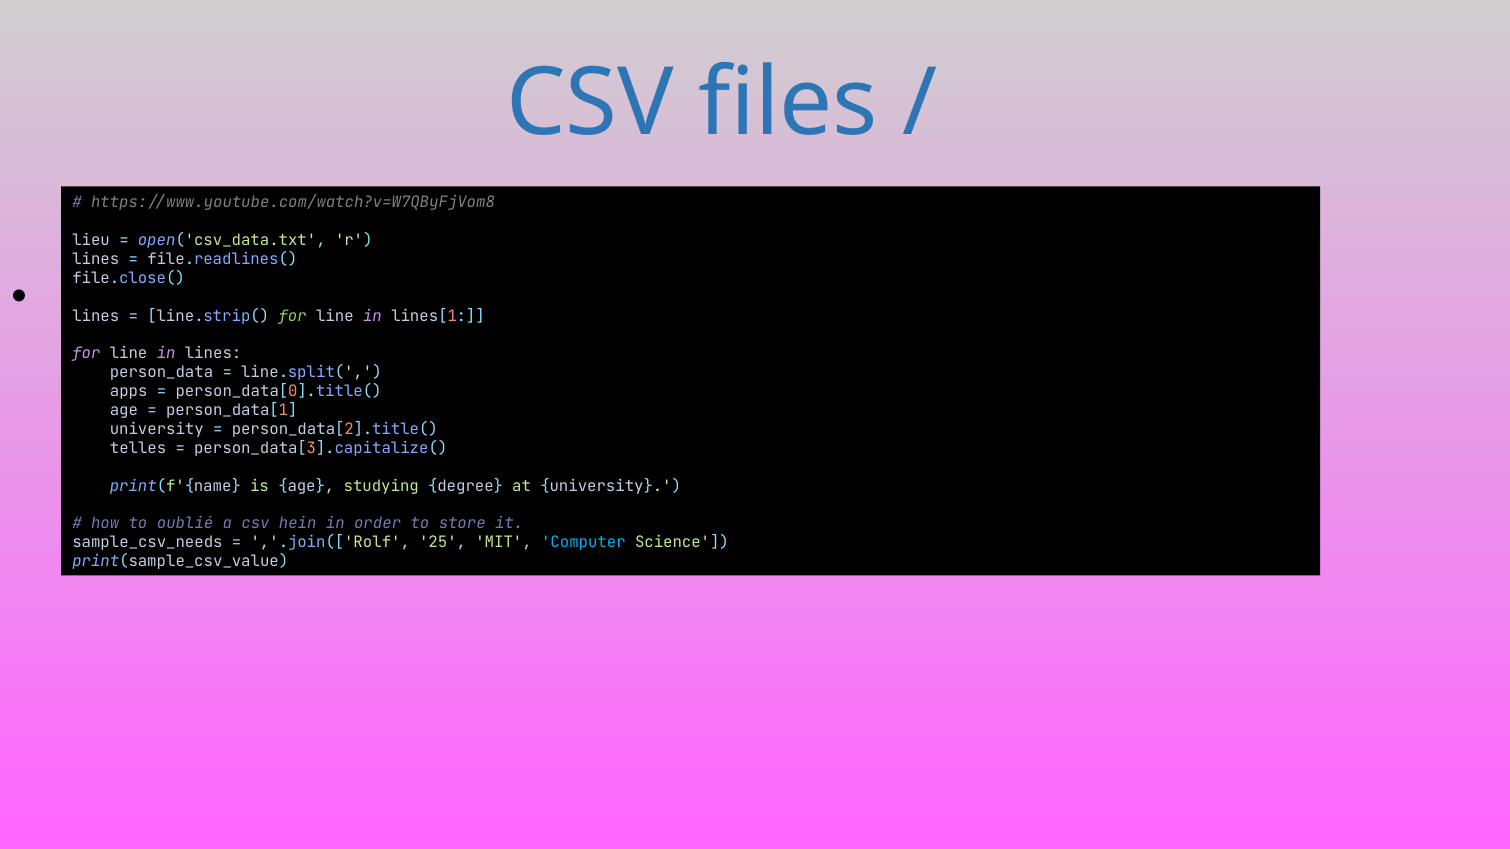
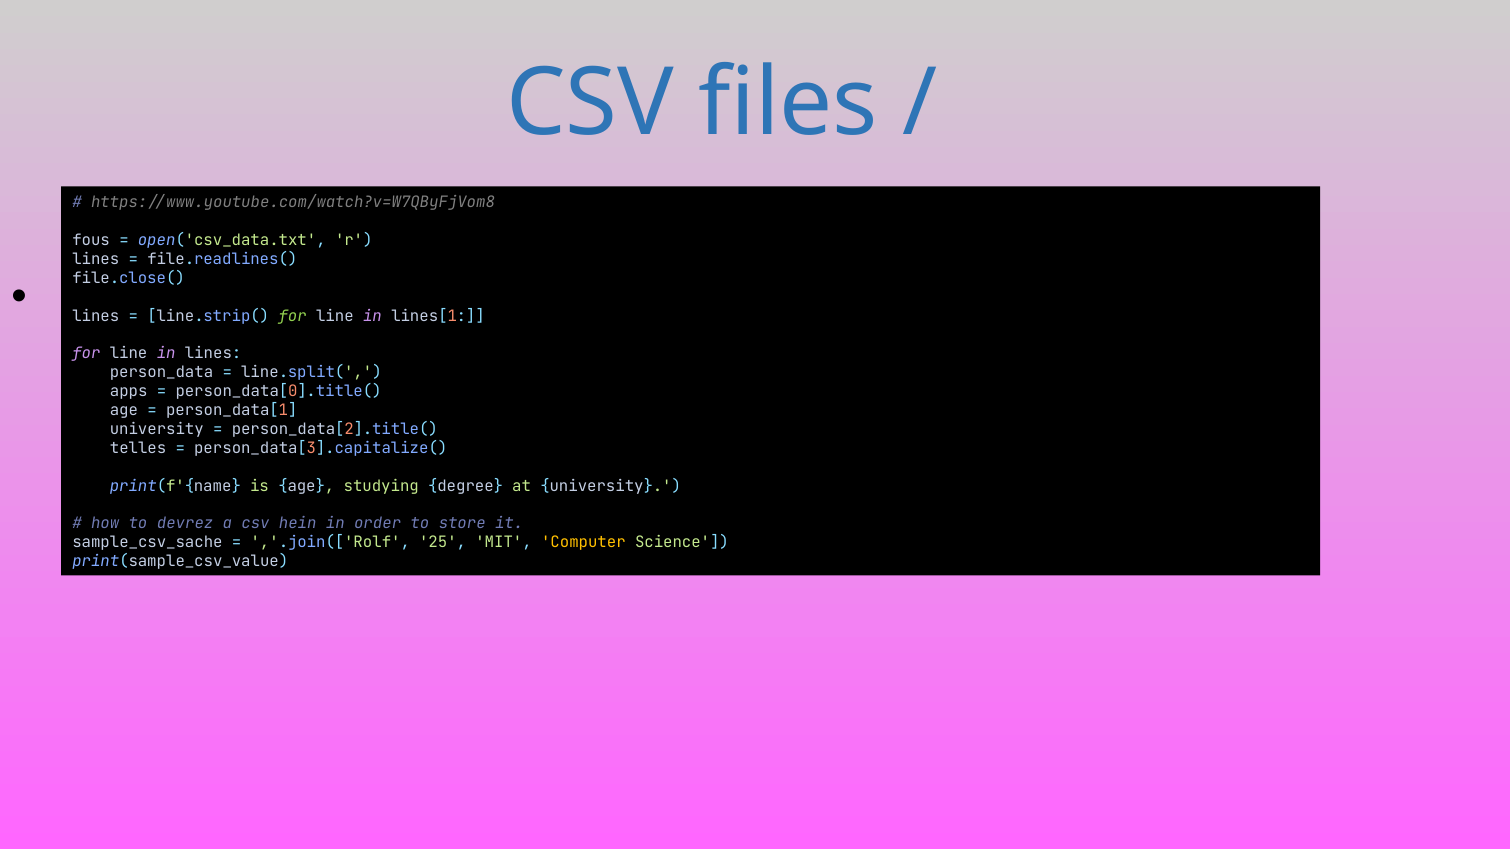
lieu: lieu -> fous (91, 240)
oublié: oublié -> devrez (185, 524)
sample_csv_needs: sample_csv_needs -> sample_csv_sache (147, 543)
Computer colour: light blue -> yellow (583, 543)
